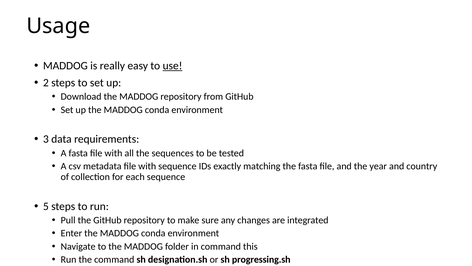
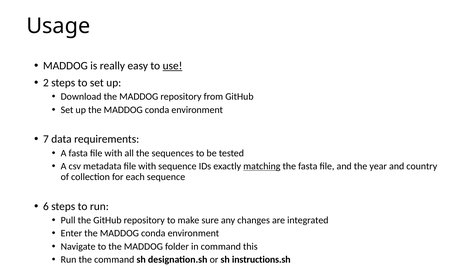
3: 3 -> 7 (46, 139)
matching underline: none -> present (262, 166)
5: 5 -> 6 (46, 206)
progressing.sh: progressing.sh -> instructions.sh (261, 259)
